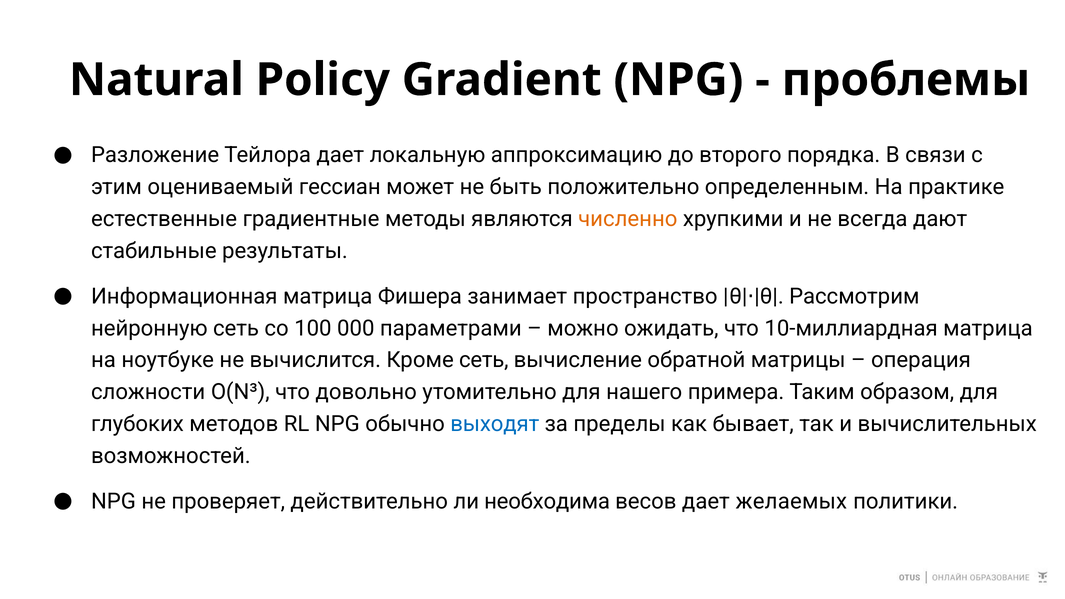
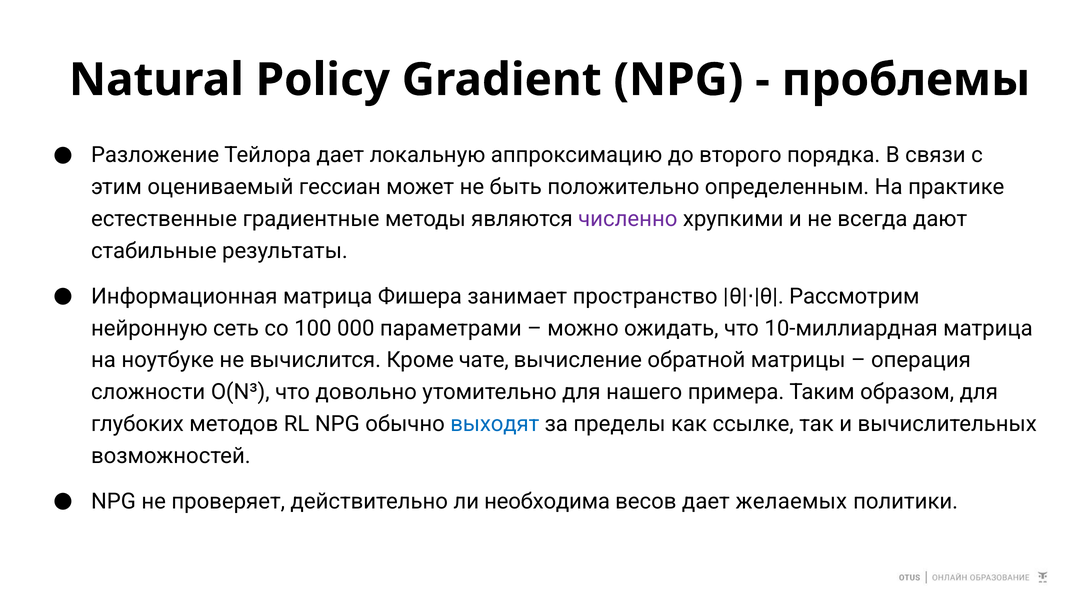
численно colour: orange -> purple (628, 219)
Кроме сеть: сеть -> чате (484, 360)
бывает: бывает -> ссылке (753, 424)
